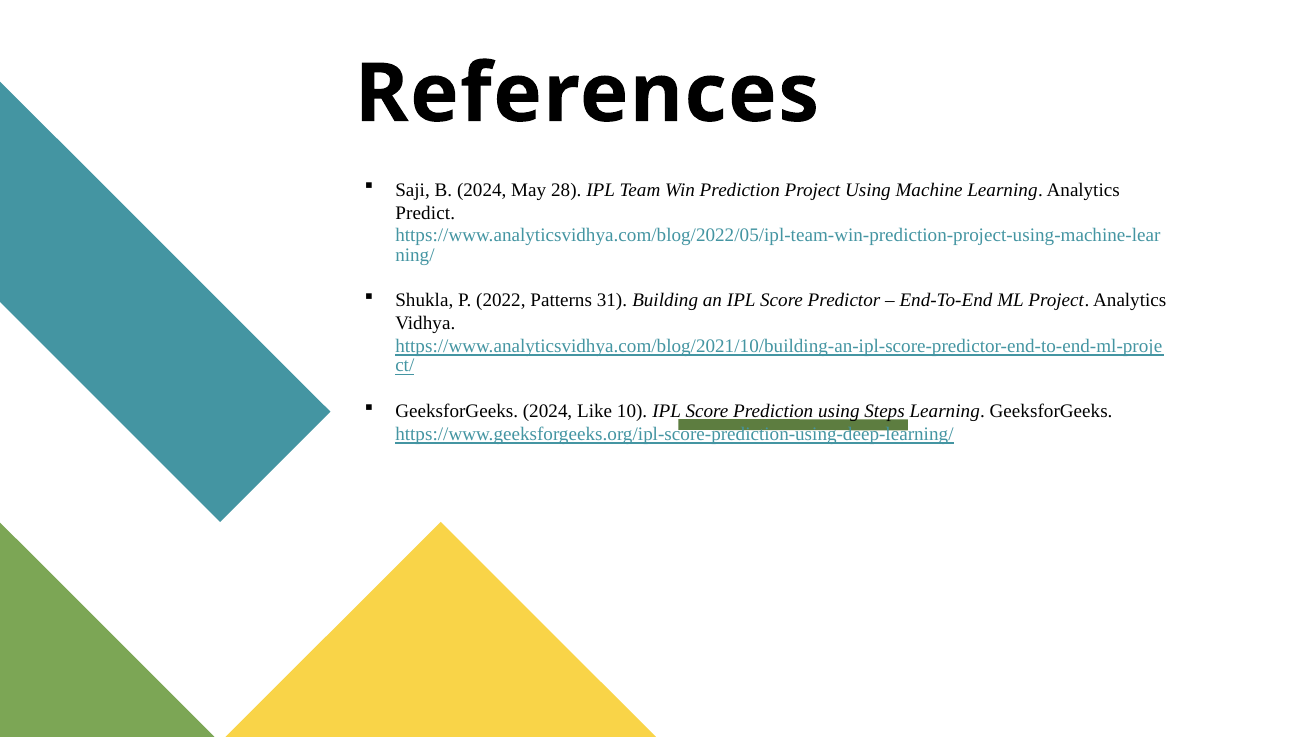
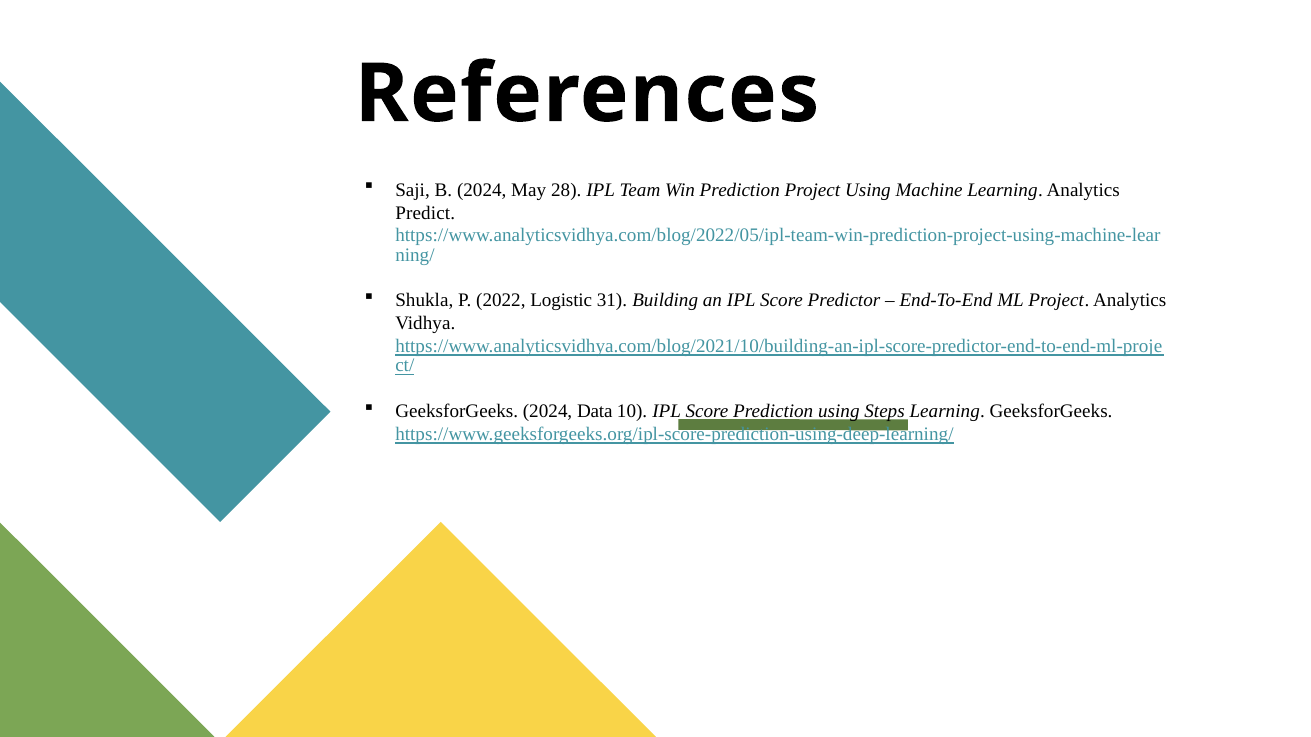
Patterns: Patterns -> Logistic (561, 301)
Like: Like -> Data (595, 412)
